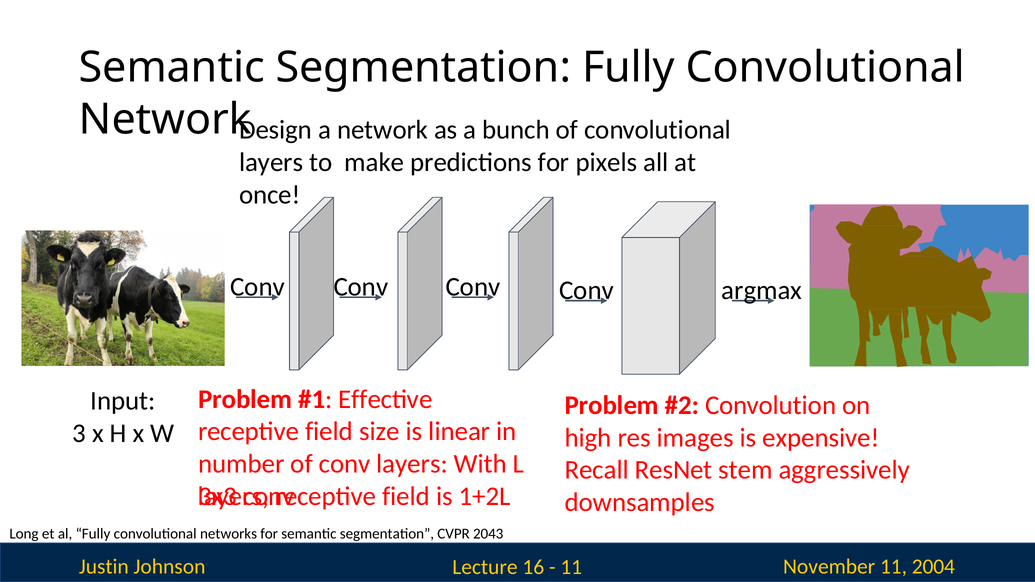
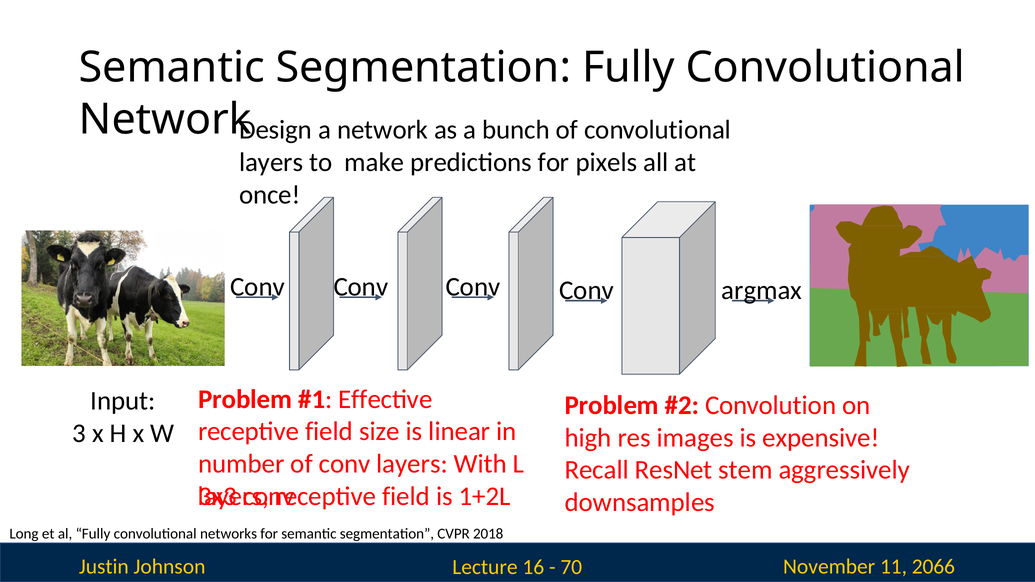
2043: 2043 -> 2018 (488, 534)
2004: 2004 -> 2066 (933, 567)
11: 11 -> 70 (571, 567)
